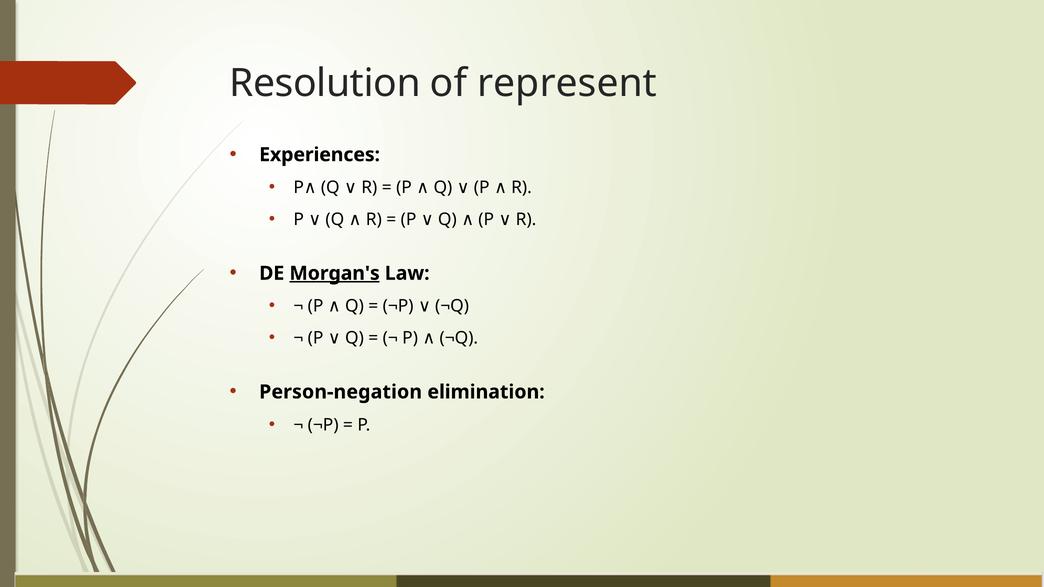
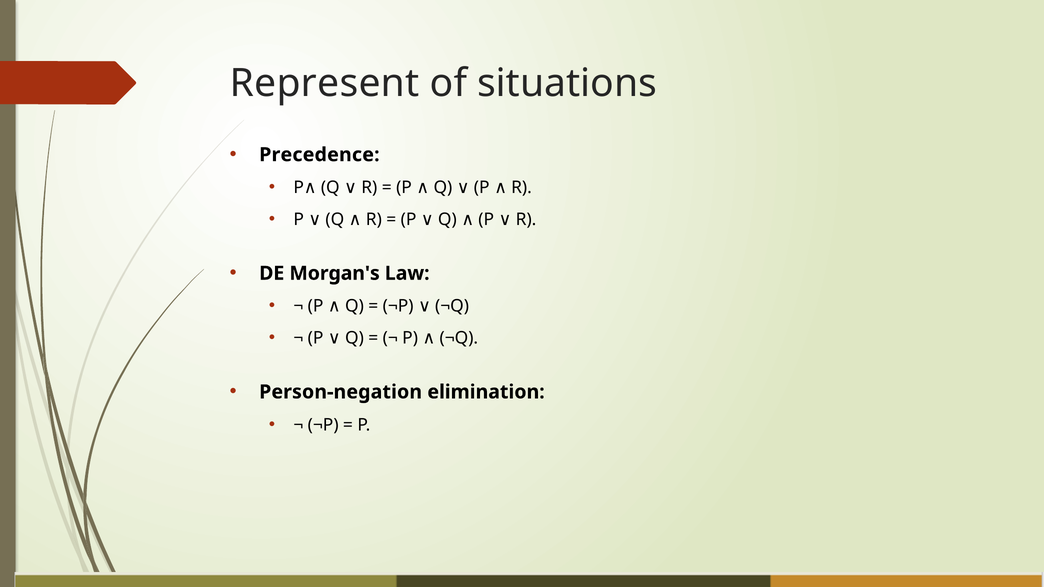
Resolution: Resolution -> Represent (325, 84)
represent: represent -> situations (567, 84)
Experiences: Experiences -> Precedence (319, 155)
Morgan's underline: present -> none (335, 273)
